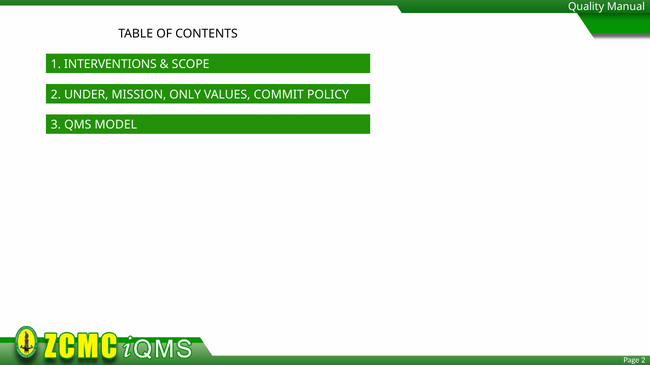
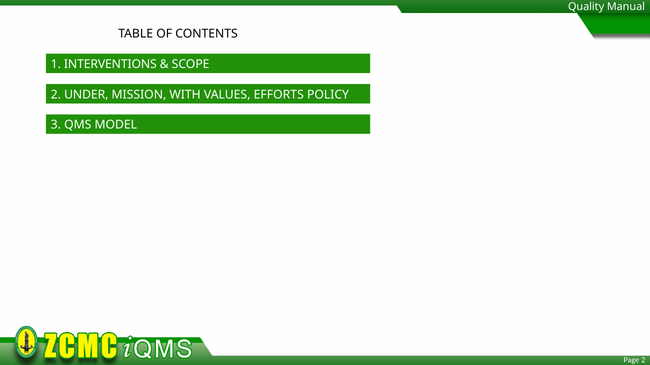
ONLY: ONLY -> WITH (185, 95)
COMMIT: COMMIT -> EFFORTS (279, 95)
